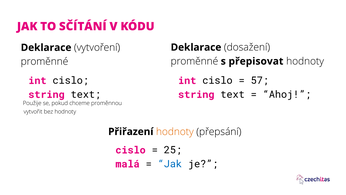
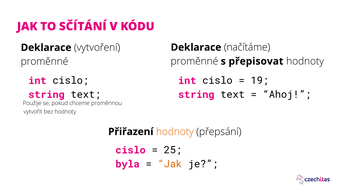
dosažení: dosažení -> načítáme (247, 47)
57: 57 -> 19 (260, 80)
malá: malá -> byla (128, 164)
Jak colour: blue -> orange (170, 164)
